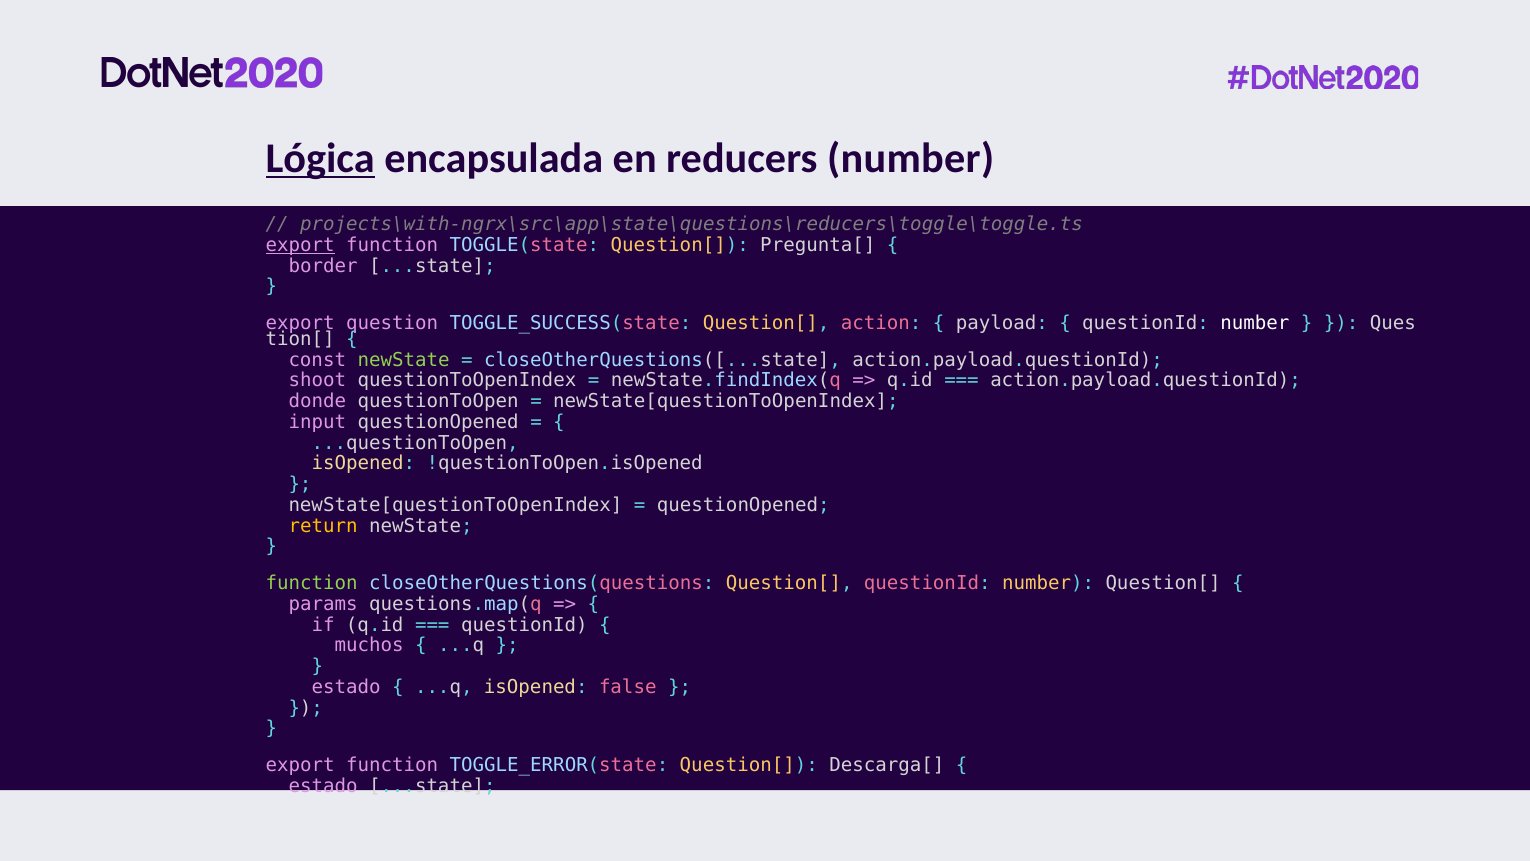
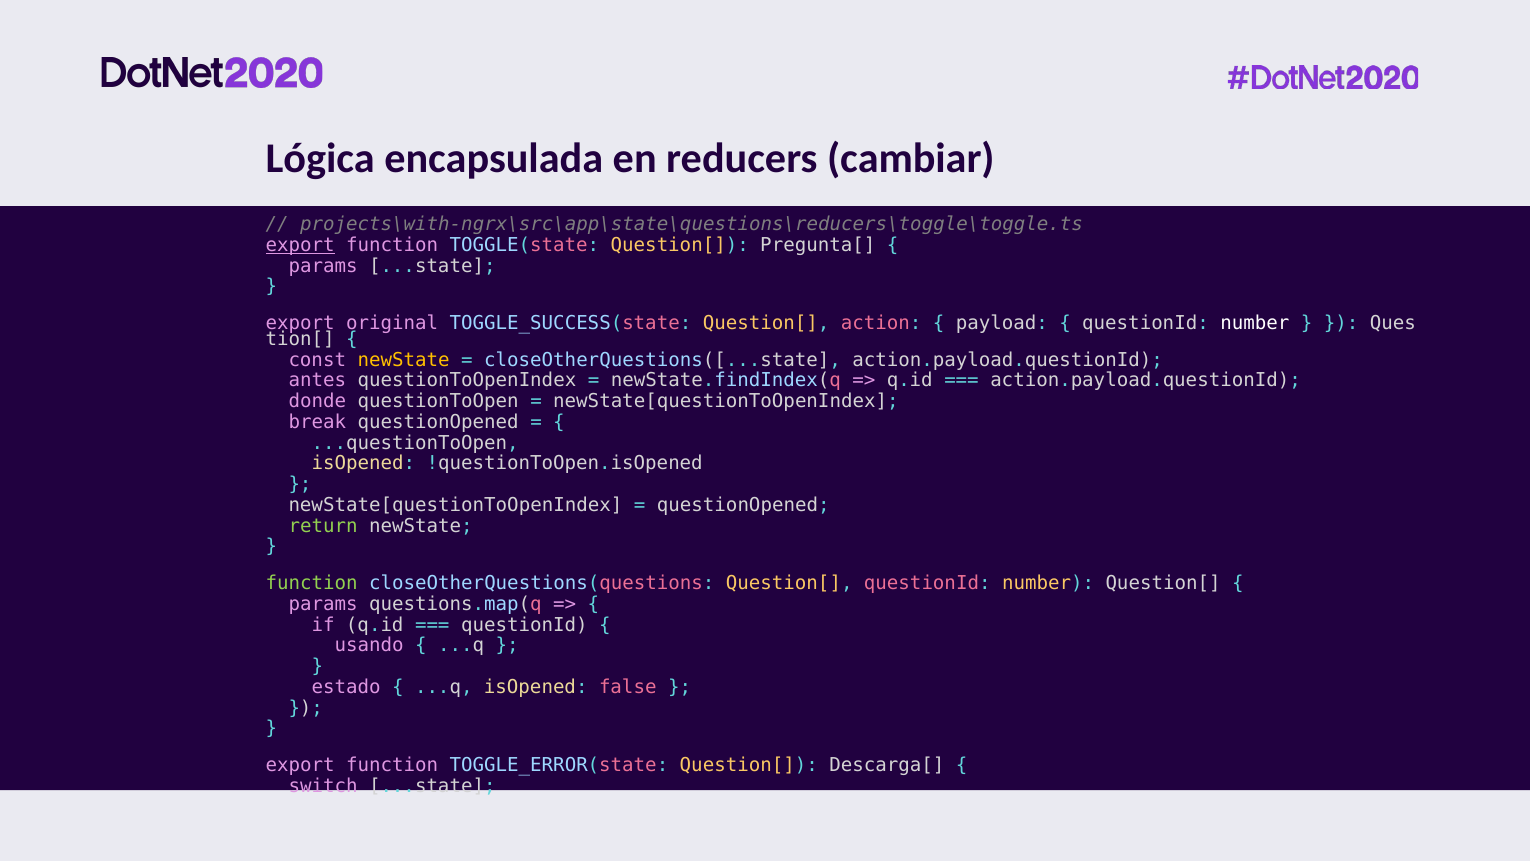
Lógica underline: present -> none (320, 159)
reducers number: number -> cambiar (911, 159)
border: border -> params (323, 266)
question: question -> original (392, 323)
newState colour: light green -> yellow (404, 360)
shoot: shoot -> antes (317, 380)
input: input -> break (317, 422)
return colour: yellow -> light green (323, 526)
muchos: muchos -> usando (369, 645)
estado: estado -> switch (323, 786)
